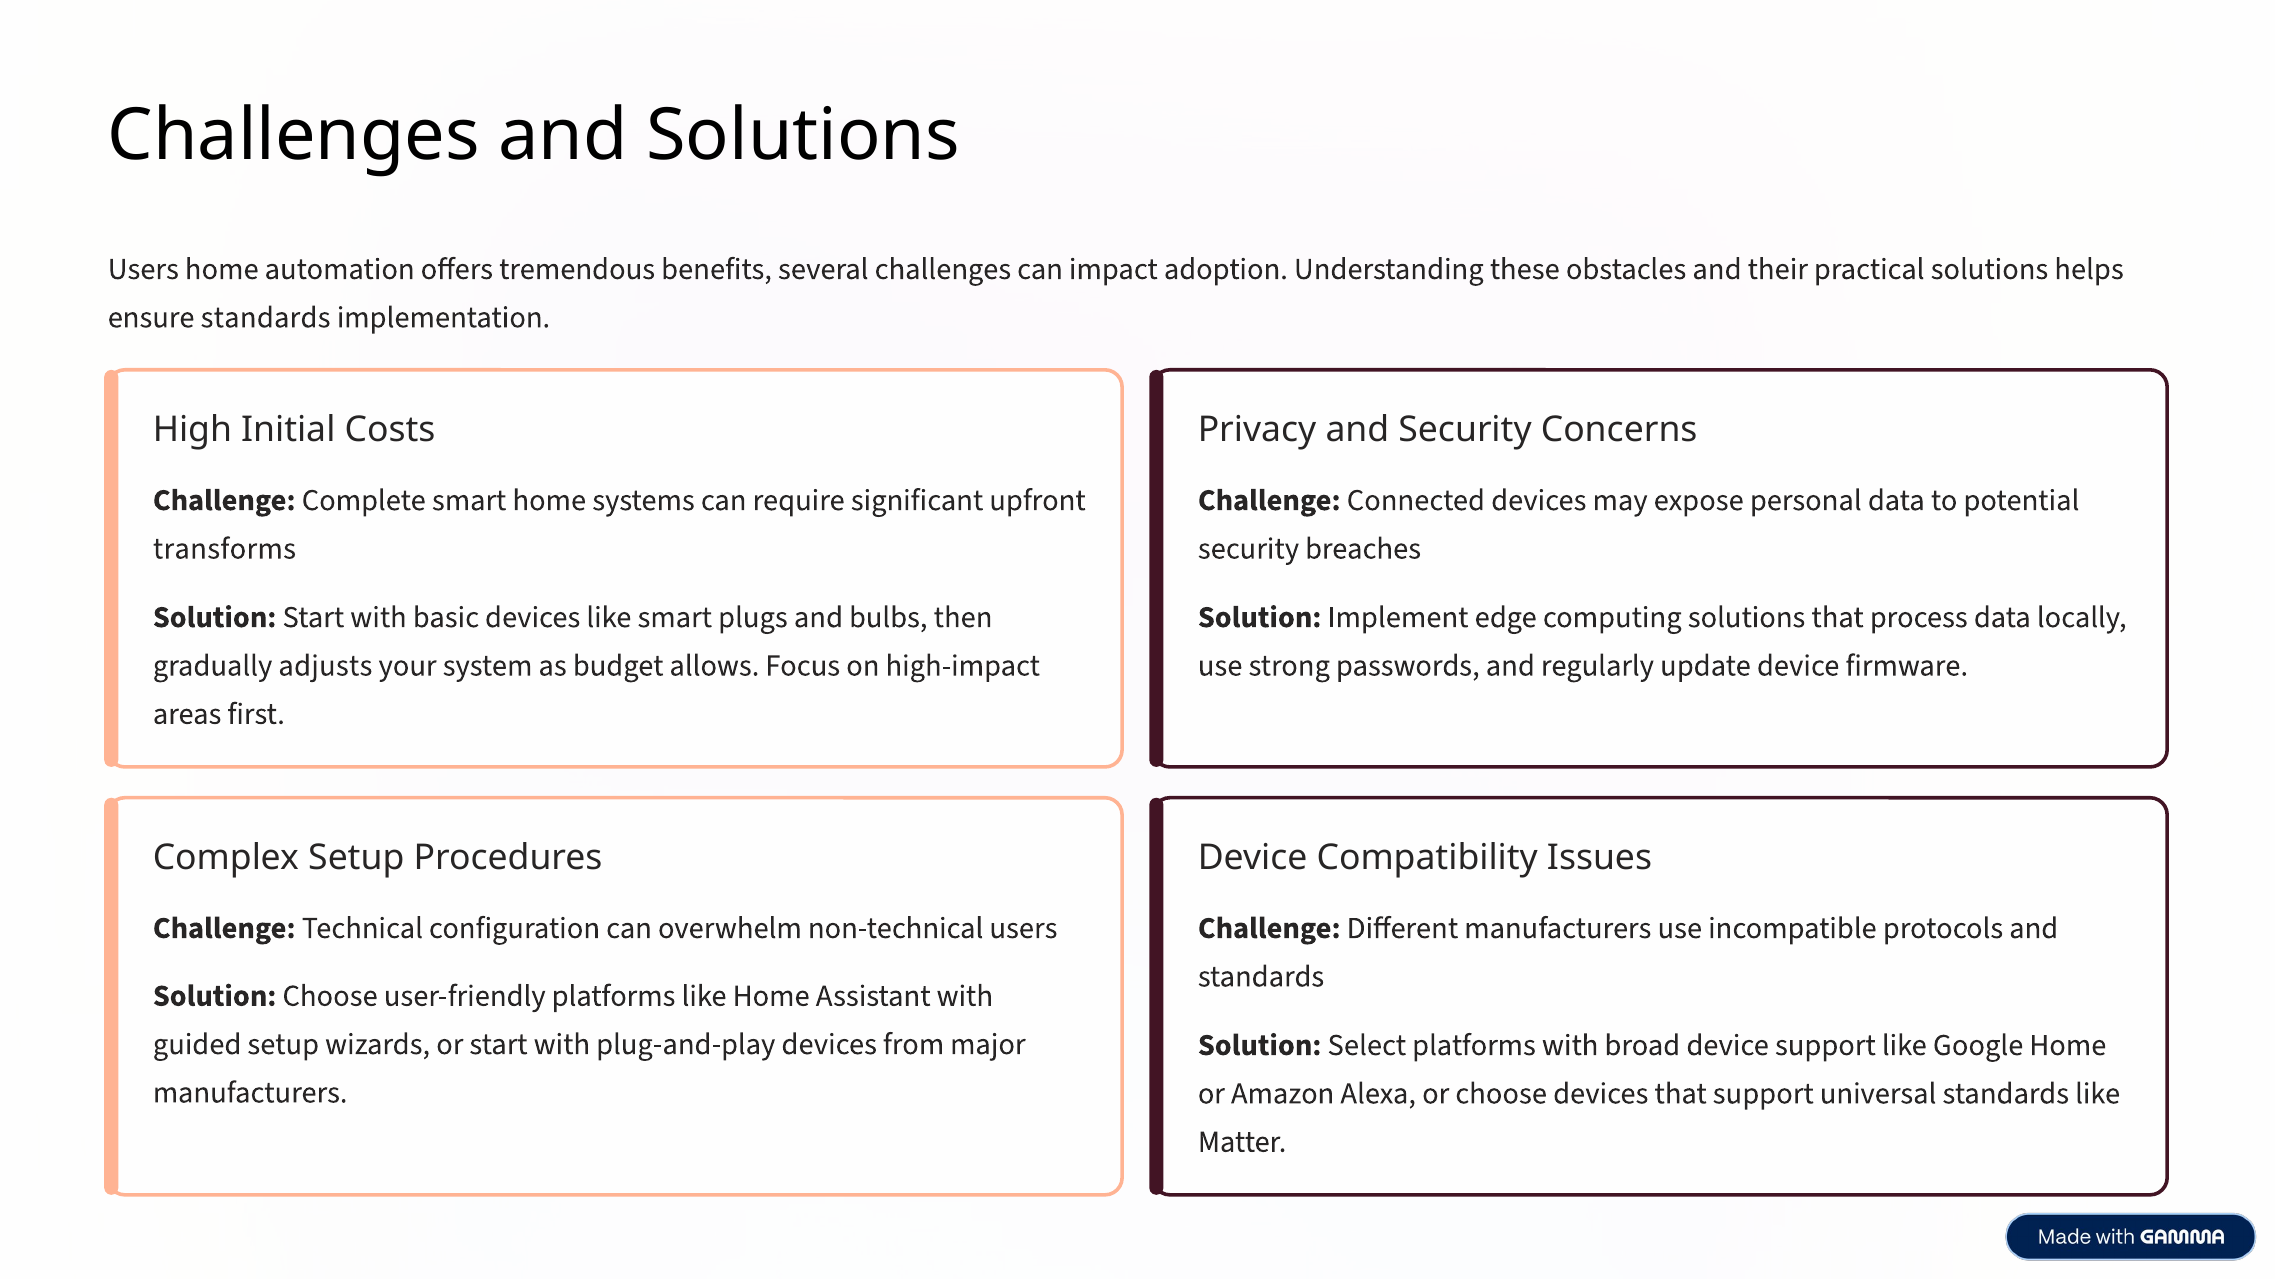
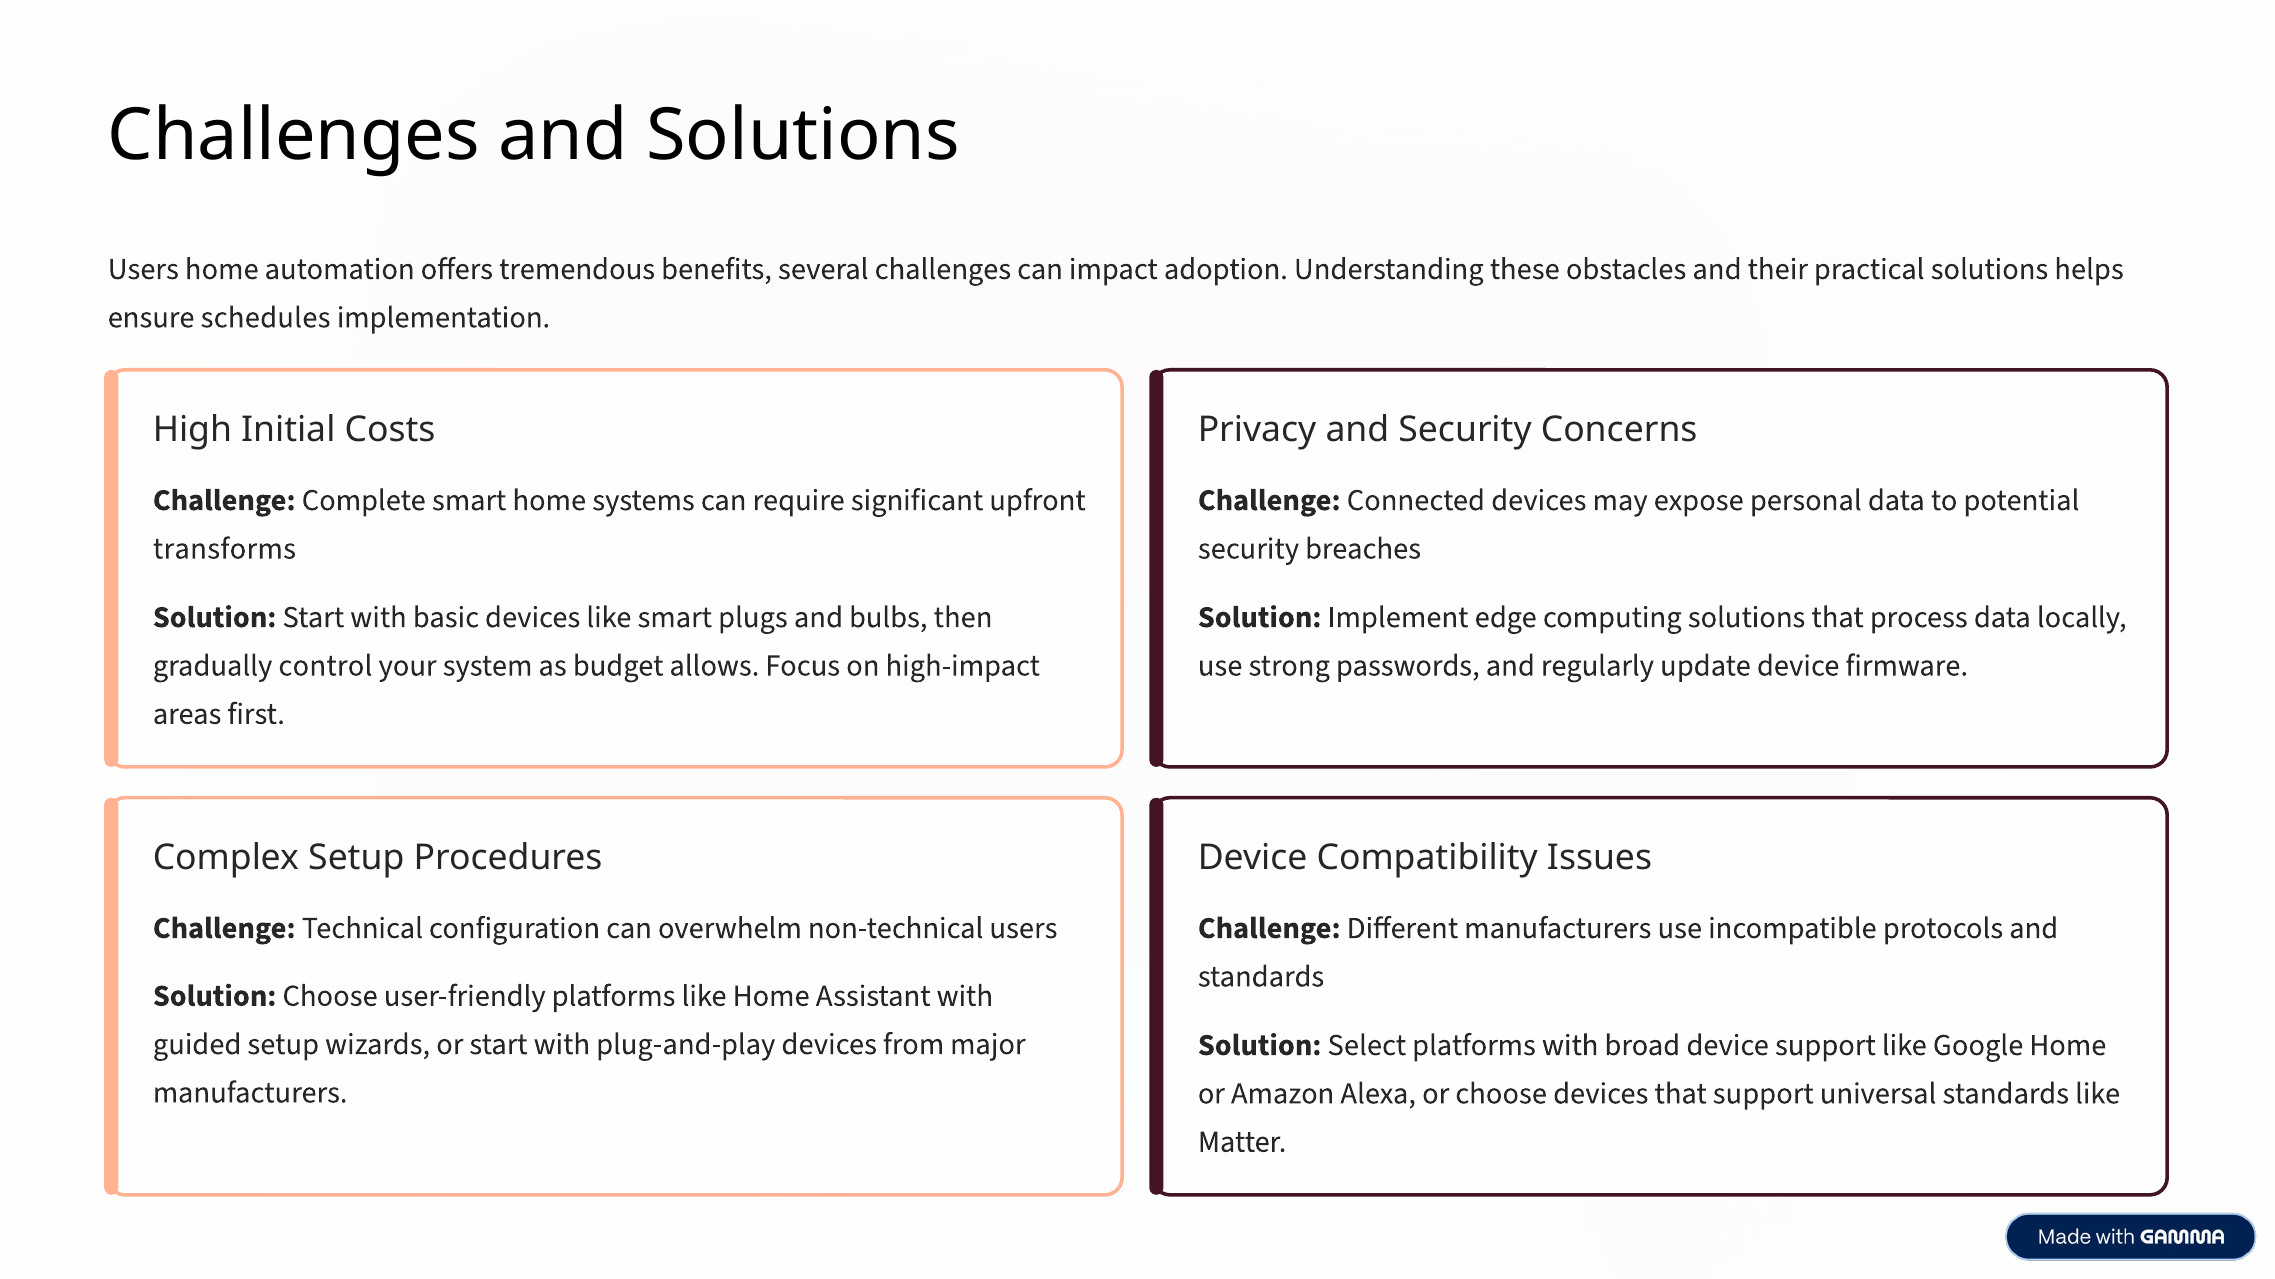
ensure standards: standards -> schedules (266, 317)
adjusts: adjusts -> control (325, 666)
